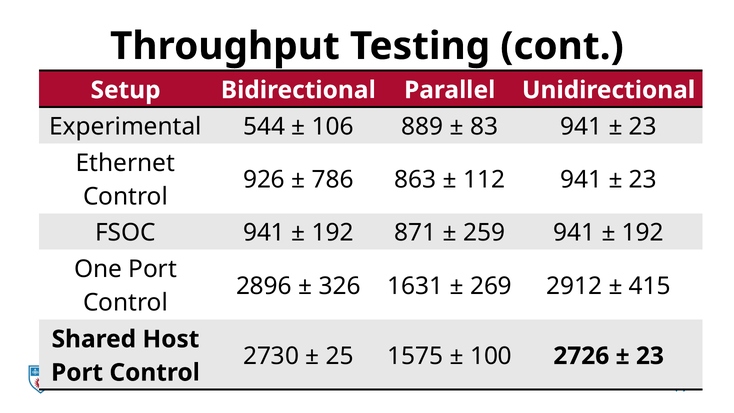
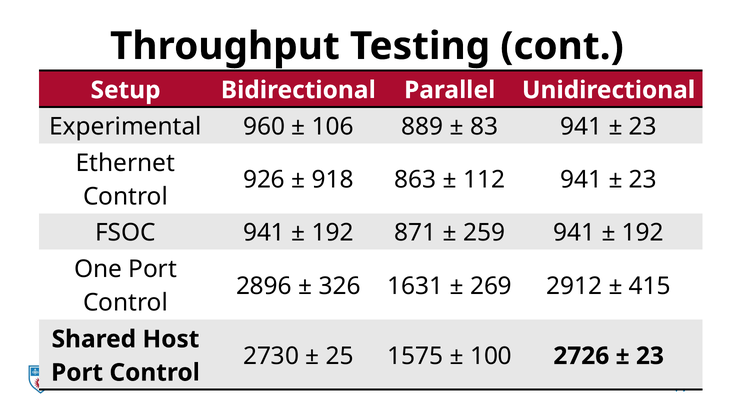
544: 544 -> 960 (264, 127)
786: 786 -> 918 (333, 180)
